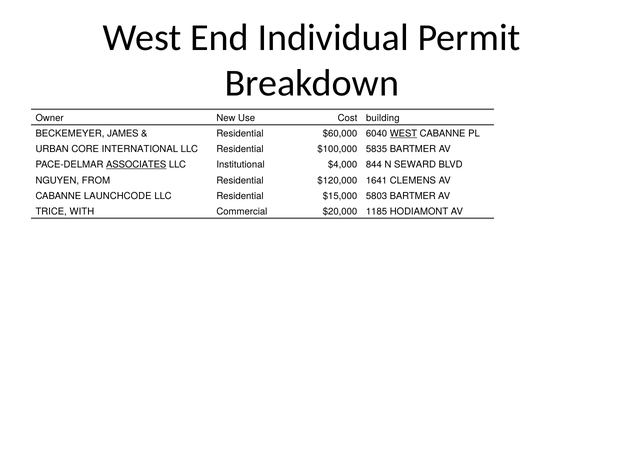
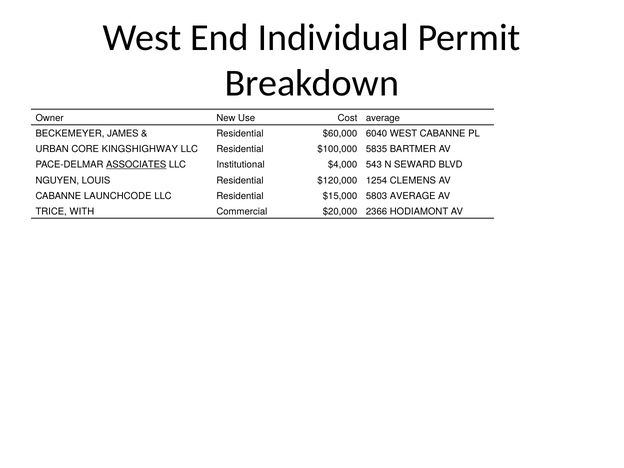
Cost building: building -> average (383, 118)
WEST underline: present -> none (403, 134)
INTERNATIONAL: INTERNATIONAL -> KINGSHIGHWAY (140, 149)
844: 844 -> 543 (374, 165)
FROM: FROM -> LOUIS (96, 180)
1641: 1641 -> 1254 (377, 180)
5803 BARTMER: BARTMER -> AVERAGE (413, 196)
1185: 1185 -> 2366 (377, 212)
